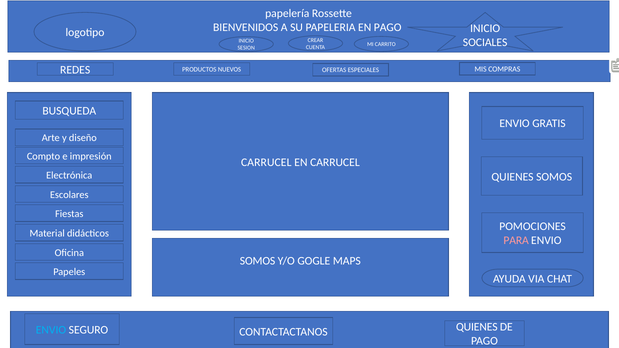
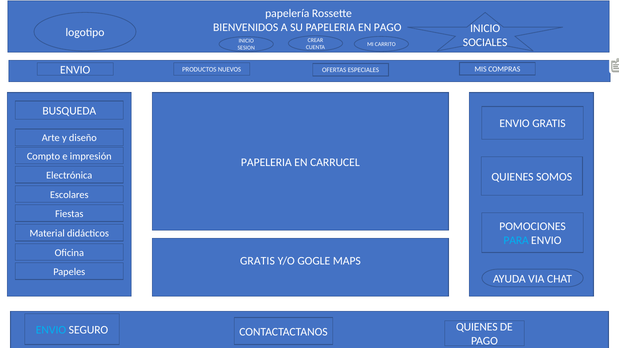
REDES: REDES -> ENVIO (75, 70)
CARRUCEL: CARRUCEL -> PAPELERIA (266, 162)
PARA colour: pink -> light blue (516, 241)
SOMOS: SOMOS -> GRATIS (257, 261)
